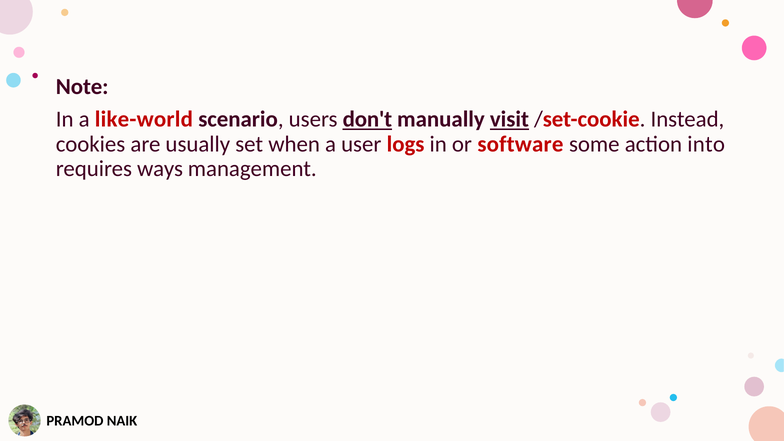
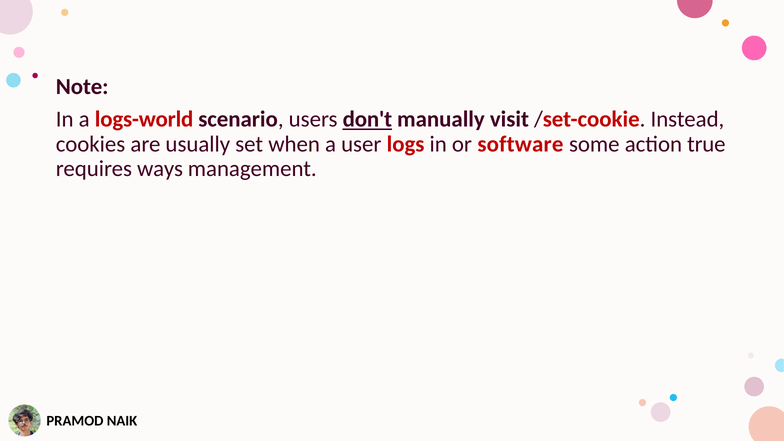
like-world: like-world -> logs-world (144, 119)
visit underline: present -> none (509, 119)
into: into -> true (706, 144)
